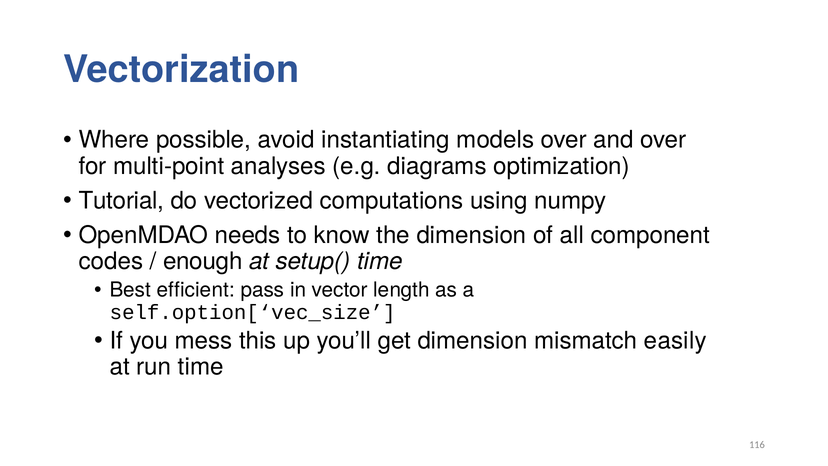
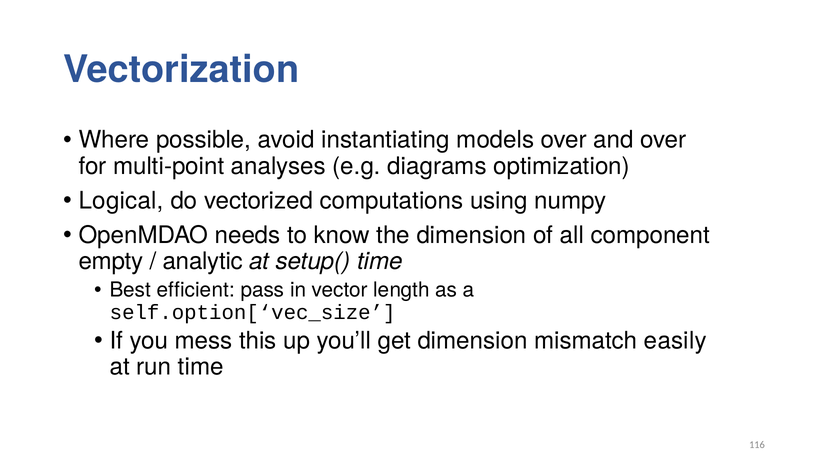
Tutorial: Tutorial -> Logical (121, 201)
codes: codes -> empty (111, 261)
enough: enough -> analytic (203, 261)
